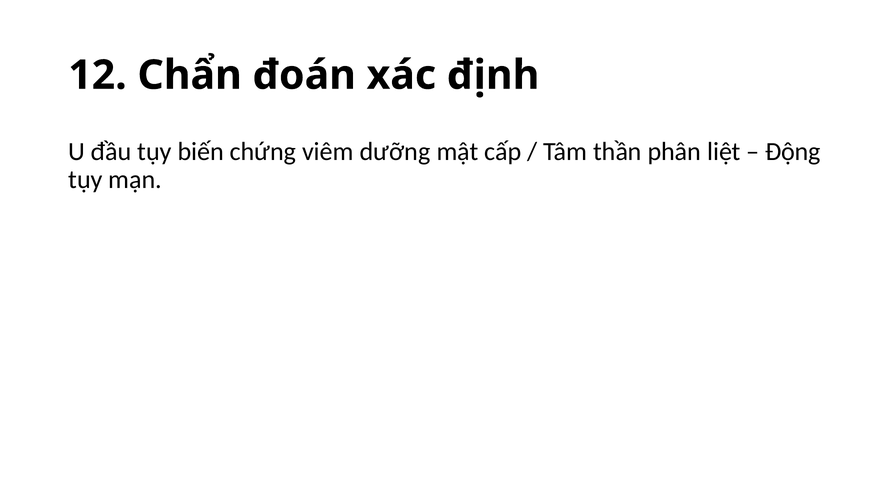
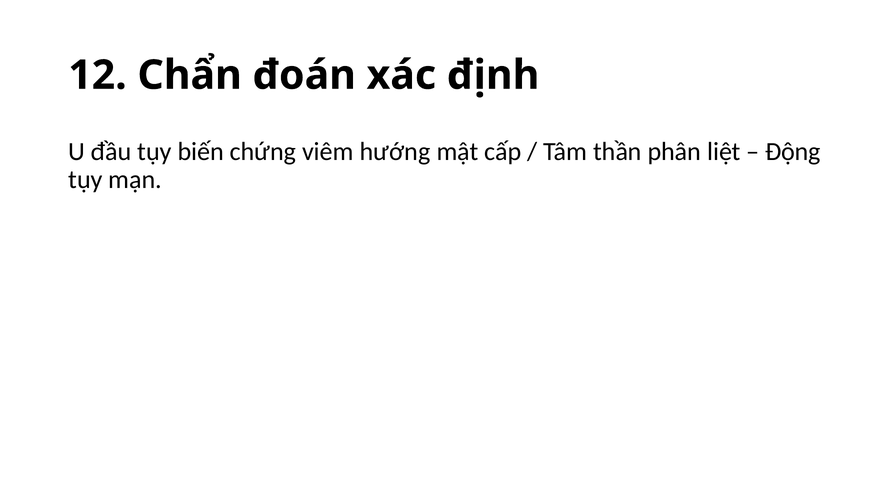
dưỡng: dưỡng -> hướng (395, 151)
